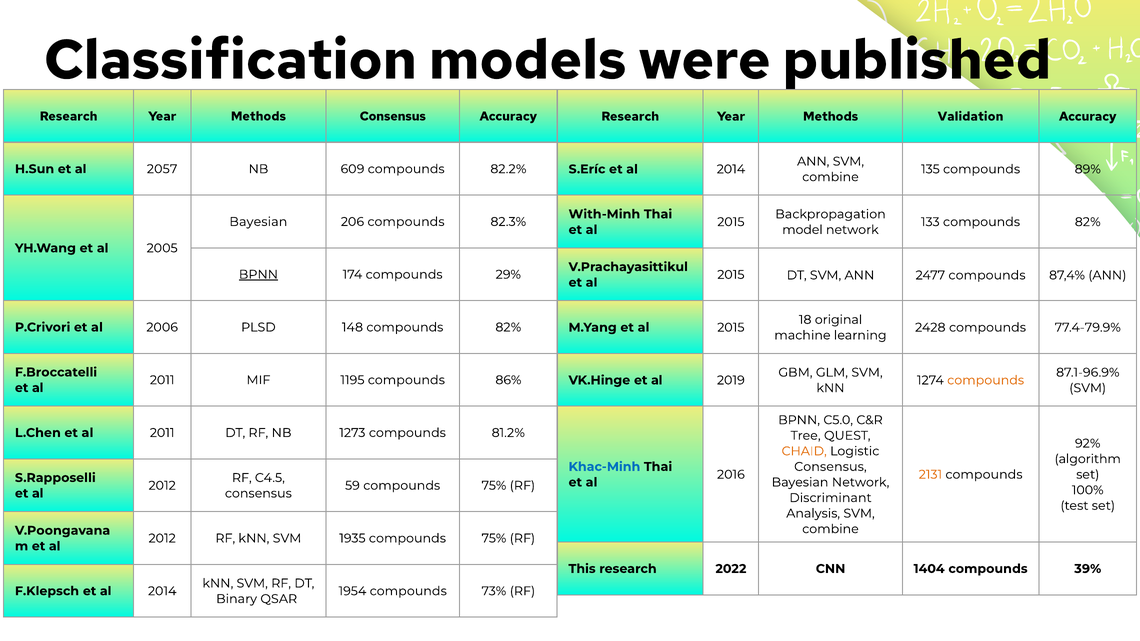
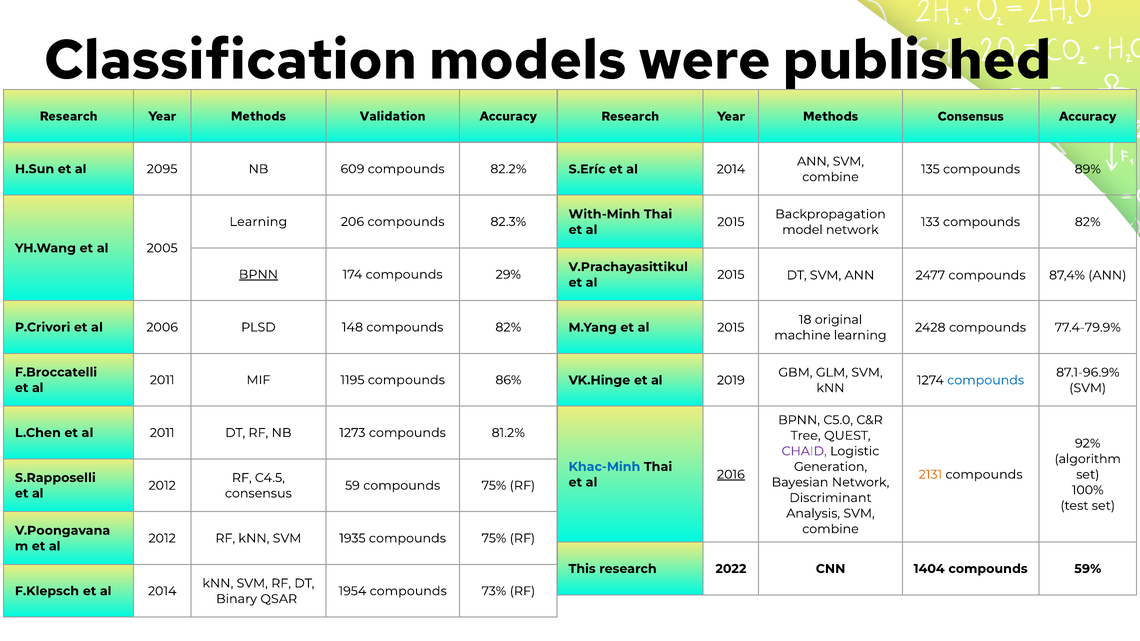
Methods Consensus: Consensus -> Validation (393, 116)
Methods Validation: Validation -> Consensus (971, 116)
2057: 2057 -> 2095 (162, 169)
Bayesian: Bayesian -> Learning (258, 222)
compounds colour: orange -> blue (986, 380)
CHAID colour: orange -> purple (804, 451)
Consensus: Consensus -> Generation (830, 467)
2016 underline: none -> present (731, 475)
39%: 39% -> 59% (1088, 569)
